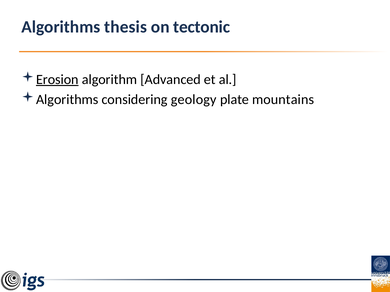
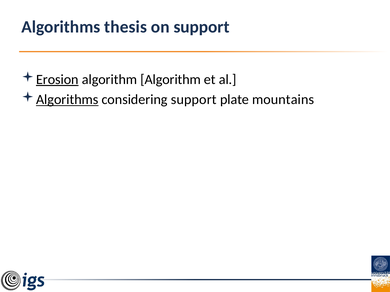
on tectonic: tectonic -> support (202, 27)
algorithm Advanced: Advanced -> Algorithm (171, 80)
Algorithms underline: none -> present (67, 100)
considering geology: geology -> support (194, 100)
